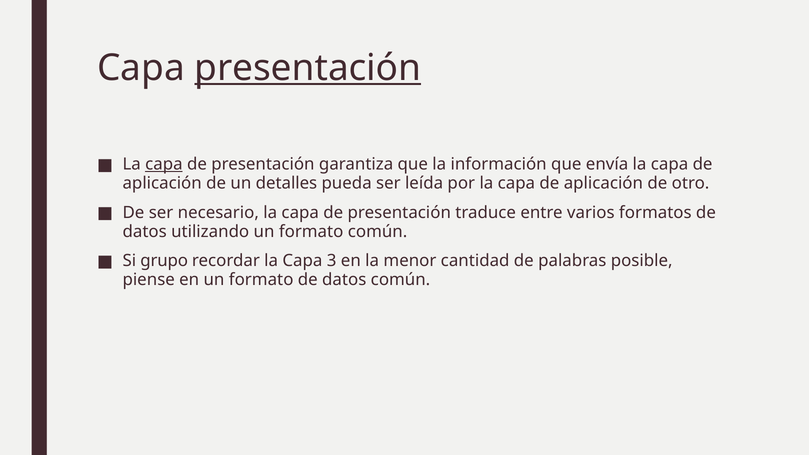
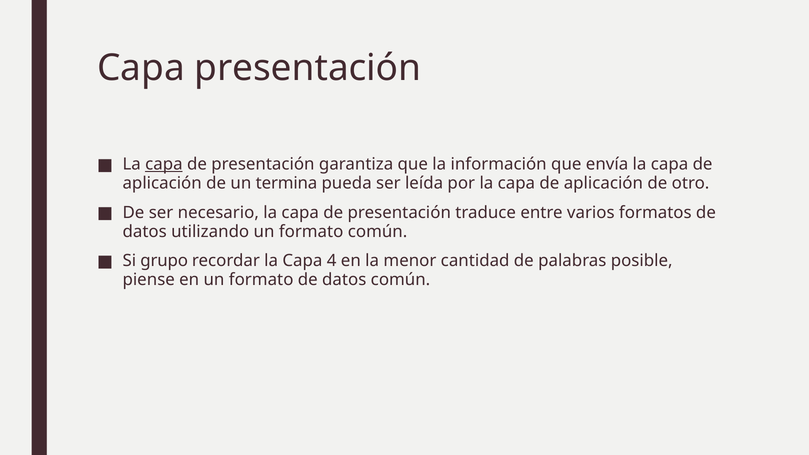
presentación underline: present -> none (308, 68)
detalles: detalles -> termina (287, 183)
3: 3 -> 4 (332, 261)
